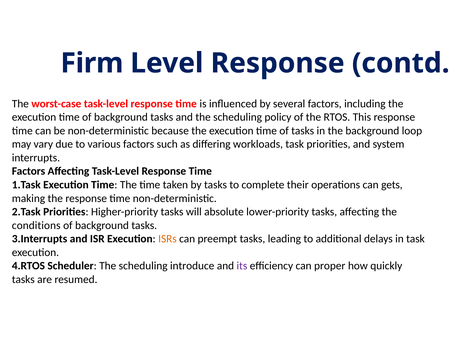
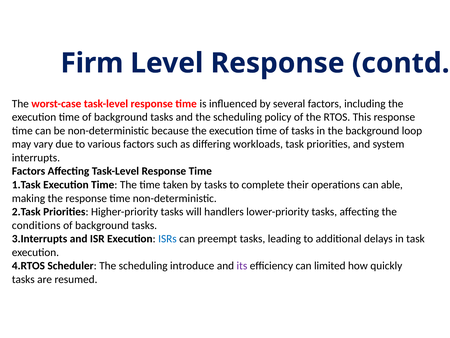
gets: gets -> able (392, 184)
absolute: absolute -> handlers (224, 211)
ISRs colour: orange -> blue (167, 238)
proper: proper -> limited (330, 265)
